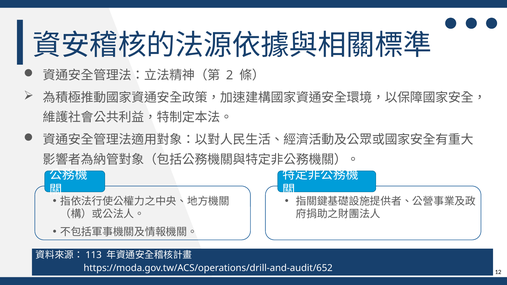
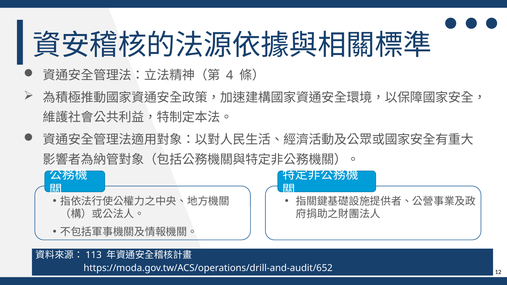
2: 2 -> 4 (230, 75)
